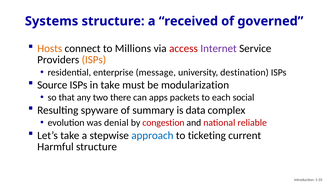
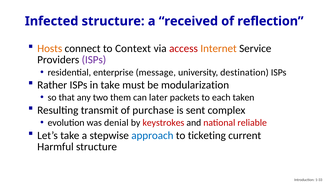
Systems: Systems -> Infected (52, 21)
governed: governed -> reflection (270, 21)
Millions: Millions -> Context (133, 49)
Internet colour: purple -> orange (219, 49)
ISPs colour: orange -> purple (94, 60)
Source: Source -> Rather (52, 85)
there: there -> them (121, 98)
apps: apps -> later (158, 98)
social: social -> taken (244, 98)
spyware: spyware -> transmit (100, 110)
summary: summary -> purchase (153, 110)
data: data -> sent (196, 110)
congestion: congestion -> keystrokes (163, 123)
